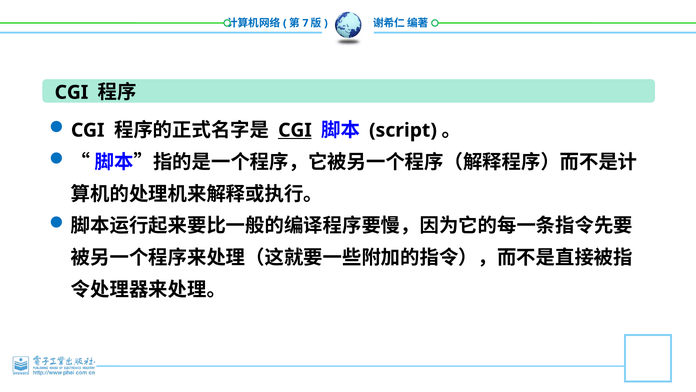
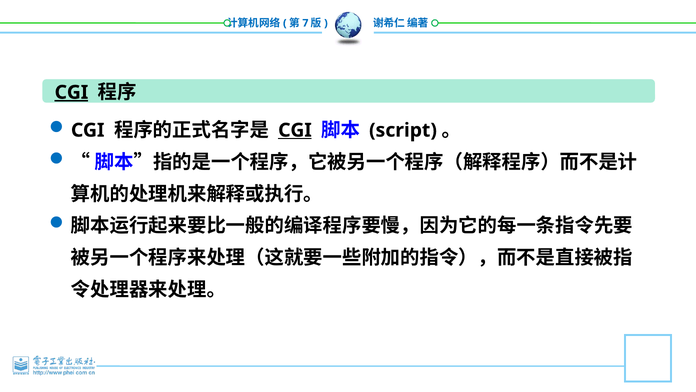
CGI underline: none -> present (71, 92)
